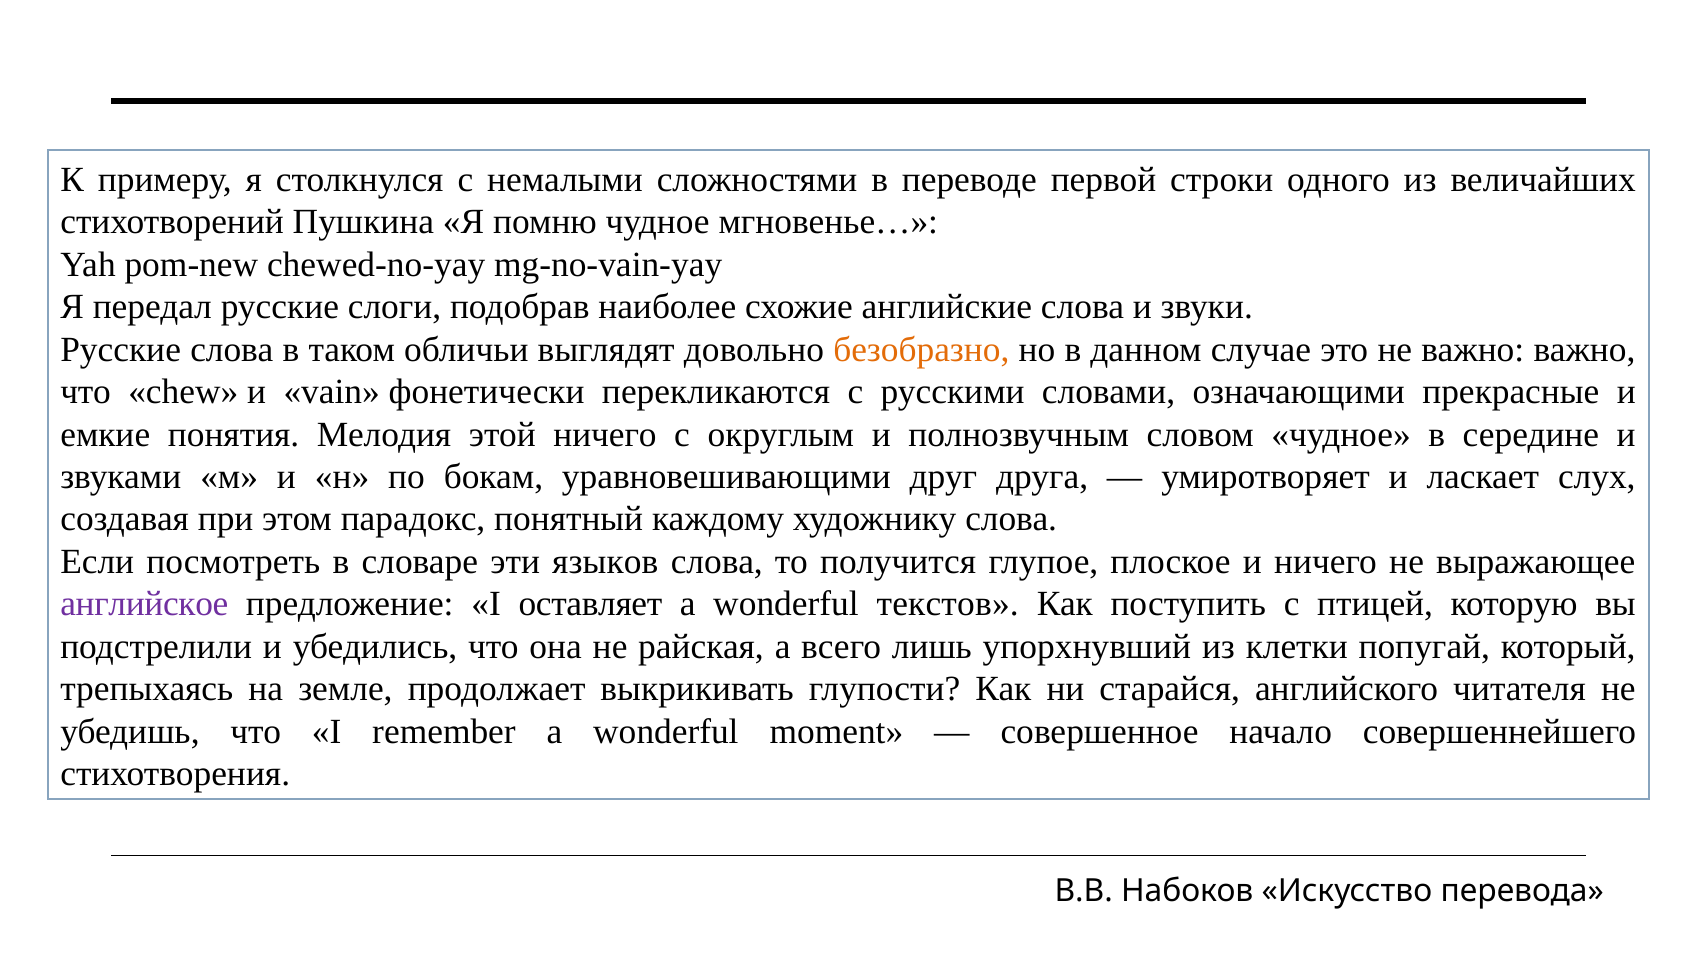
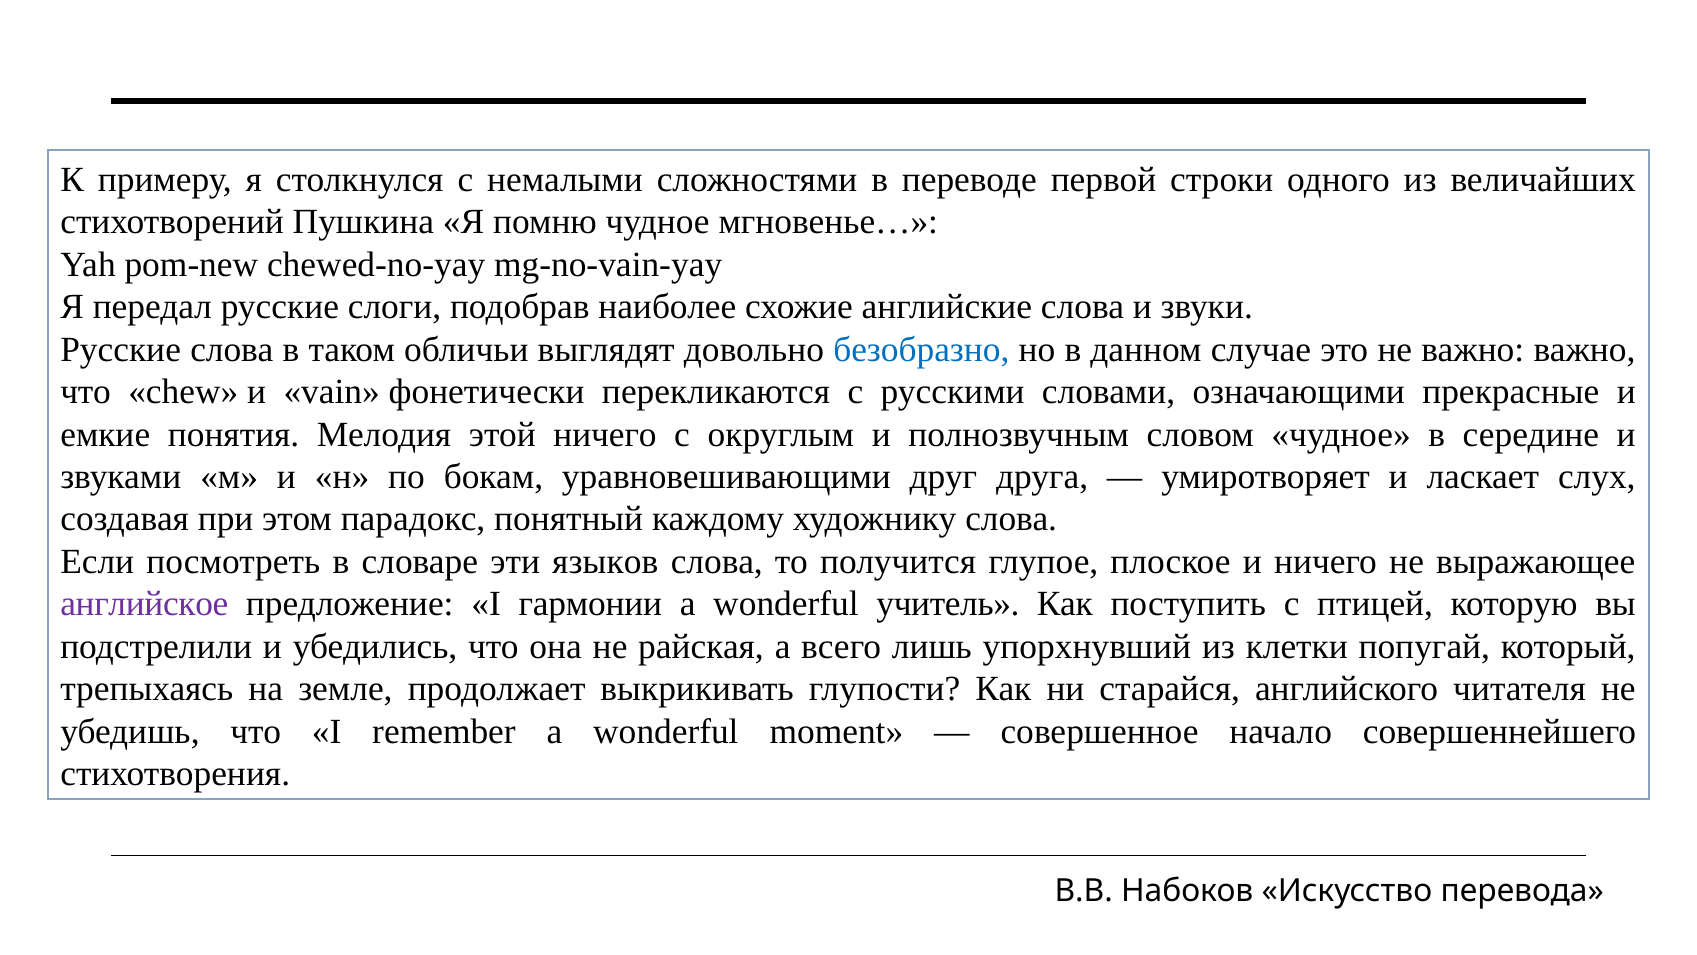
безобразно colour: orange -> blue (921, 349)
оставляет: оставляет -> гармонии (590, 604)
текстов: текстов -> учитель (948, 604)
